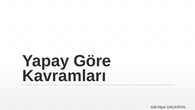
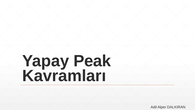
Göre: Göre -> Peak (92, 61)
